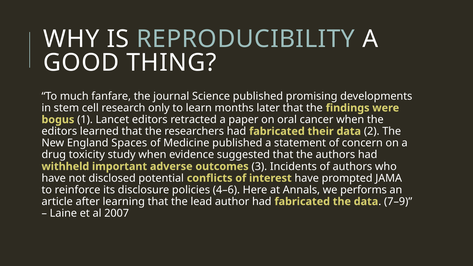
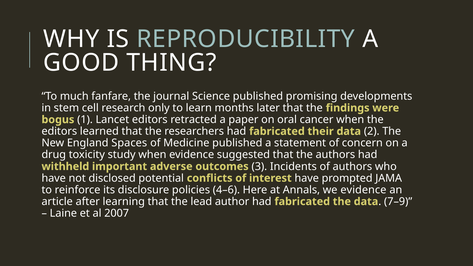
we performs: performs -> evidence (363, 190)
